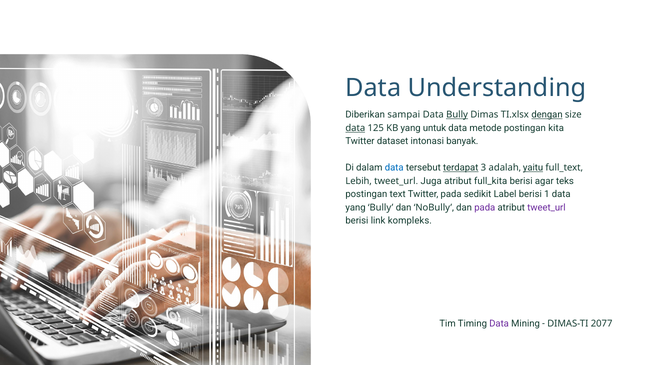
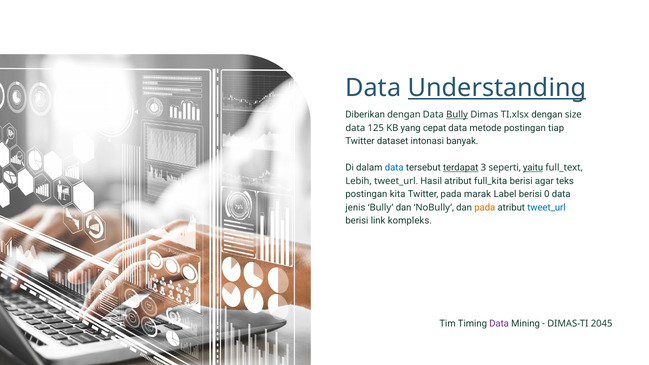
Understanding underline: none -> present (497, 88)
Diberikan sampai: sampai -> dengan (404, 115)
dengan underline: present -> none (547, 115)
data underline: present -> none (355, 128)
untuk: untuk -> cepat (435, 128)
kita: kita -> tiap (556, 128)
adalah: adalah -> seperti (504, 168)
Juga: Juga -> Hasil (431, 181)
text: text -> kita (398, 194)
sedikit: sedikit -> marak (478, 194)
1: 1 -> 0 (547, 194)
yang: yang -> jenis (355, 208)
pada colour: purple -> orange (485, 208)
tweet_url colour: purple -> blue (546, 208)
2077: 2077 -> 2045 (602, 324)
